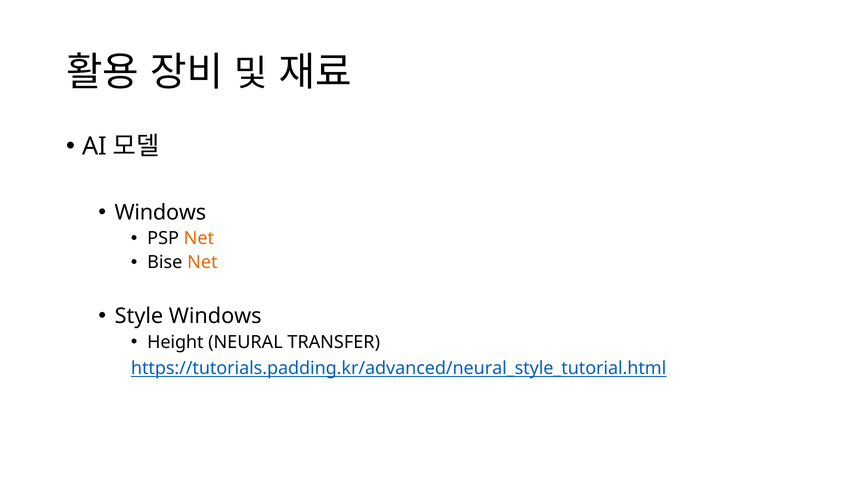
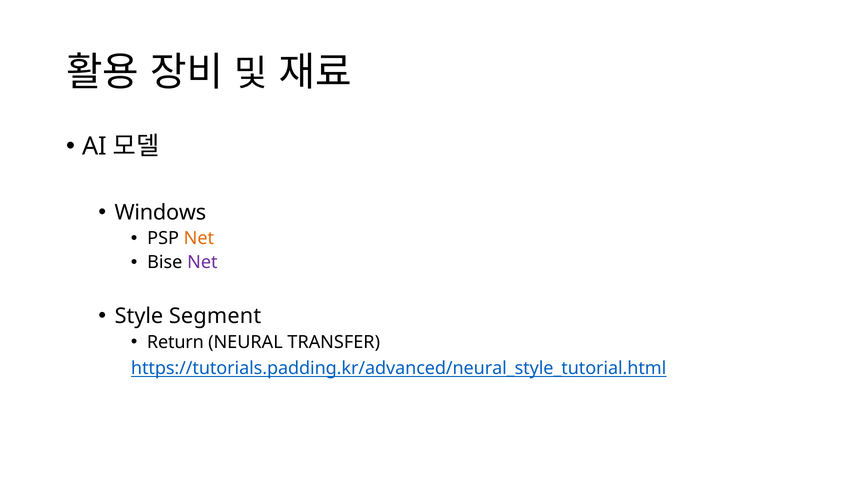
Net colour: orange -> purple (202, 263)
Style Windows: Windows -> Segment (215, 316)
Height: Height -> Return (175, 342)
